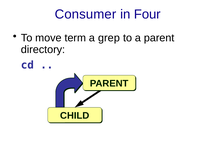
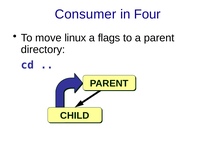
term: term -> linux (75, 38)
grep: grep -> flags (109, 38)
